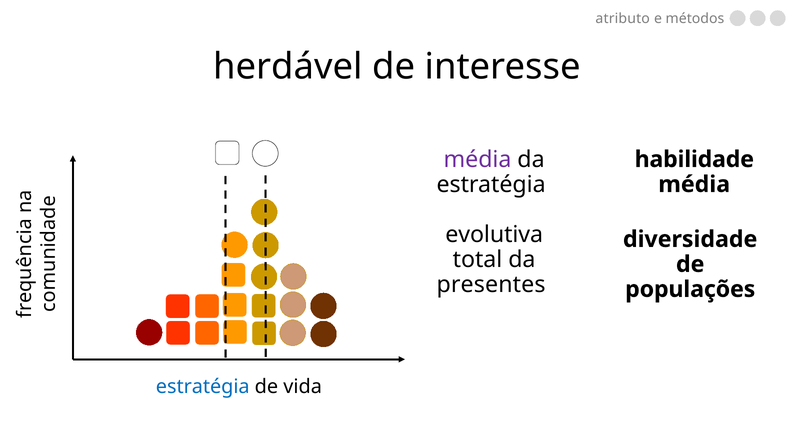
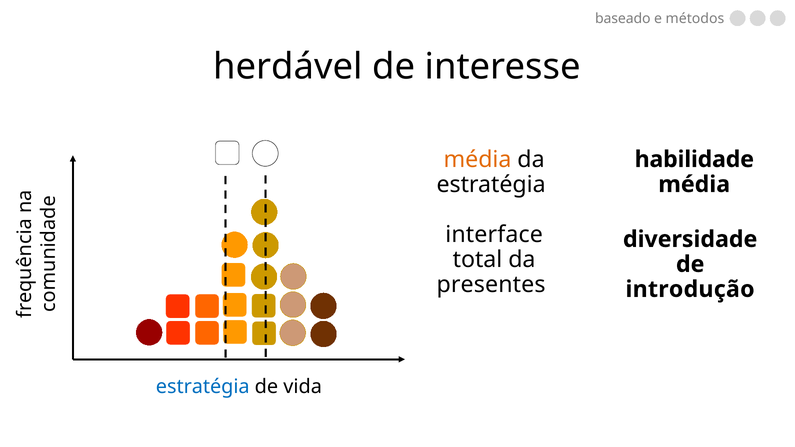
atributo: atributo -> baseado (623, 19)
média colour: purple -> orange (478, 159)
evolutiva: evolutiva -> interface (494, 235)
populações: populações -> introdução (690, 289)
